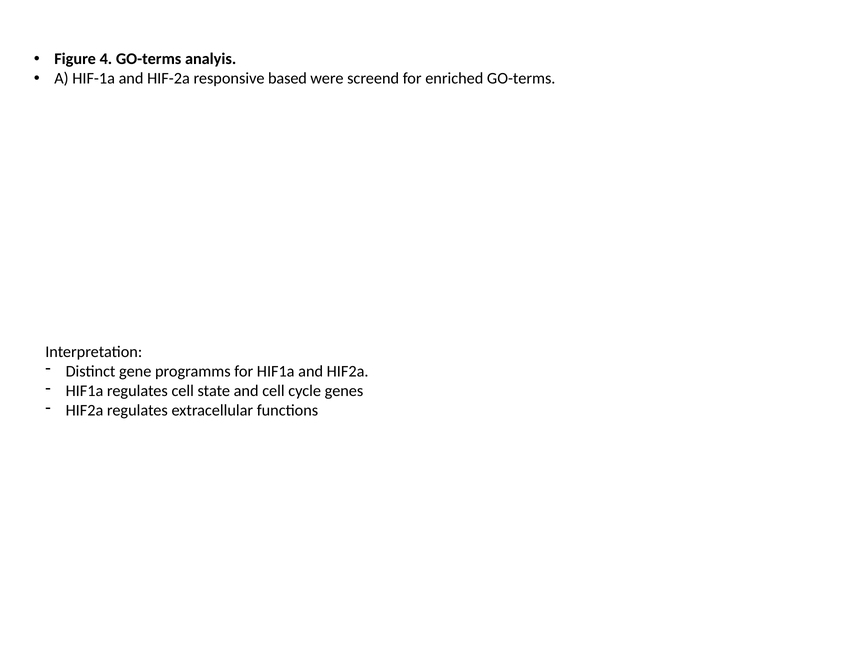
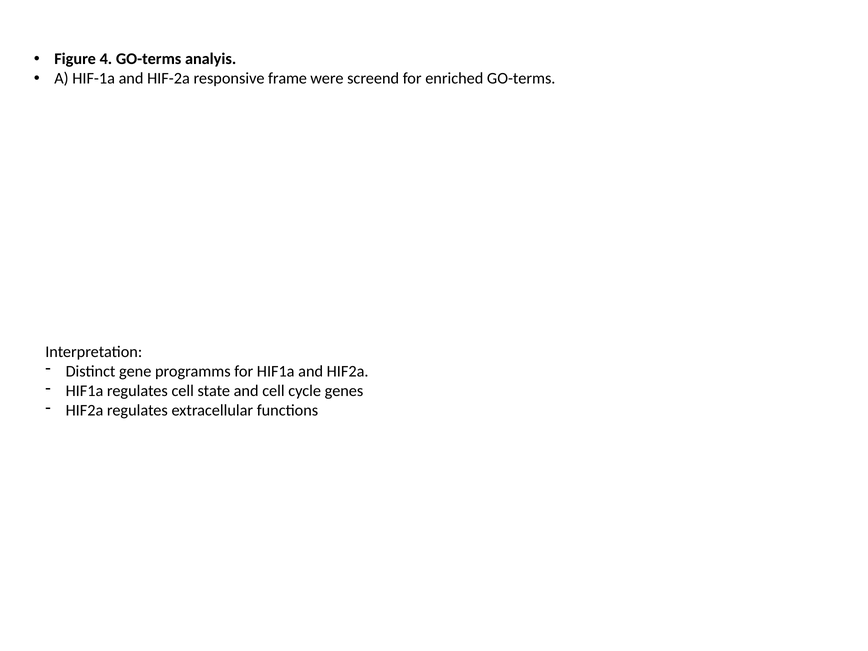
based: based -> frame (288, 79)
